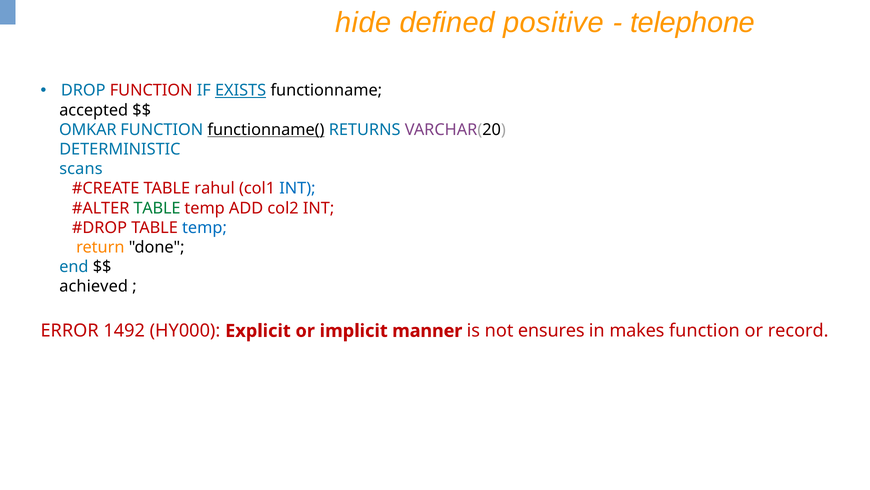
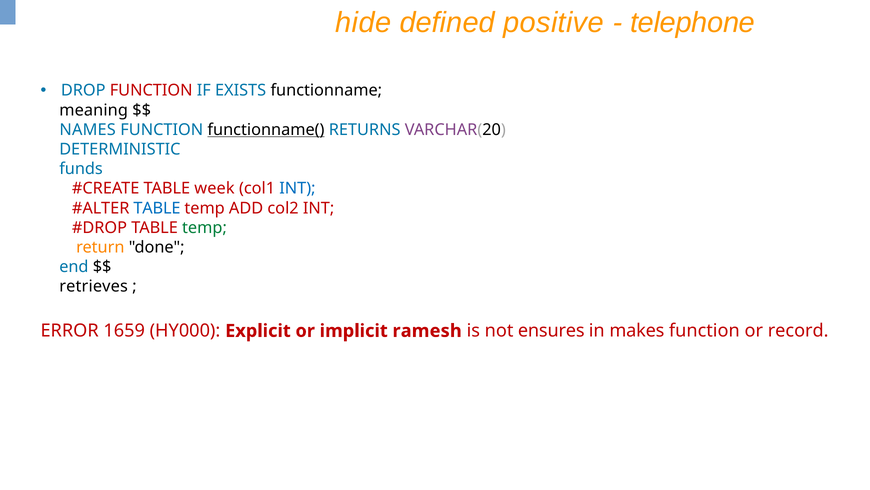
EXISTS underline: present -> none (241, 90)
accepted: accepted -> meaning (94, 110)
OMKAR: OMKAR -> NAMES (88, 130)
scans: scans -> funds (81, 169)
rahul: rahul -> week (214, 188)
TABLE colour: green -> blue (157, 208)
temp colour: blue -> green (204, 227)
achieved: achieved -> retrieves (94, 286)
1492: 1492 -> 1659 (124, 330)
manner: manner -> ramesh (427, 330)
